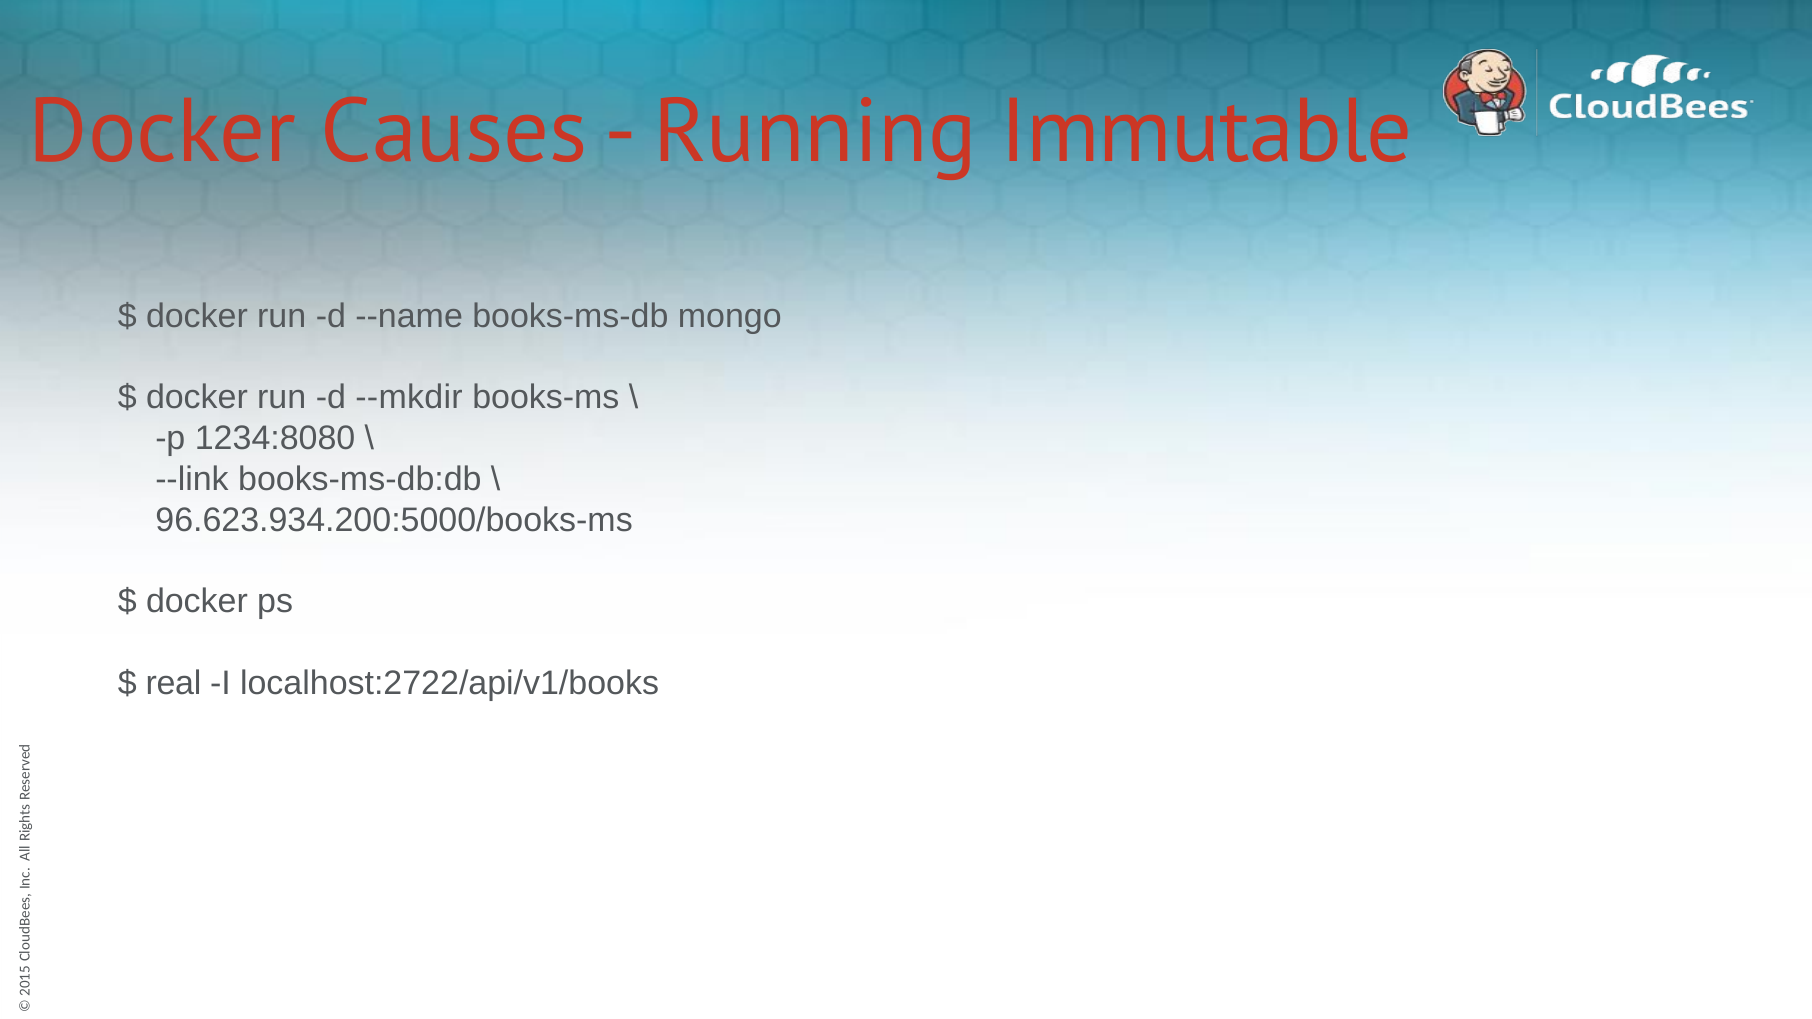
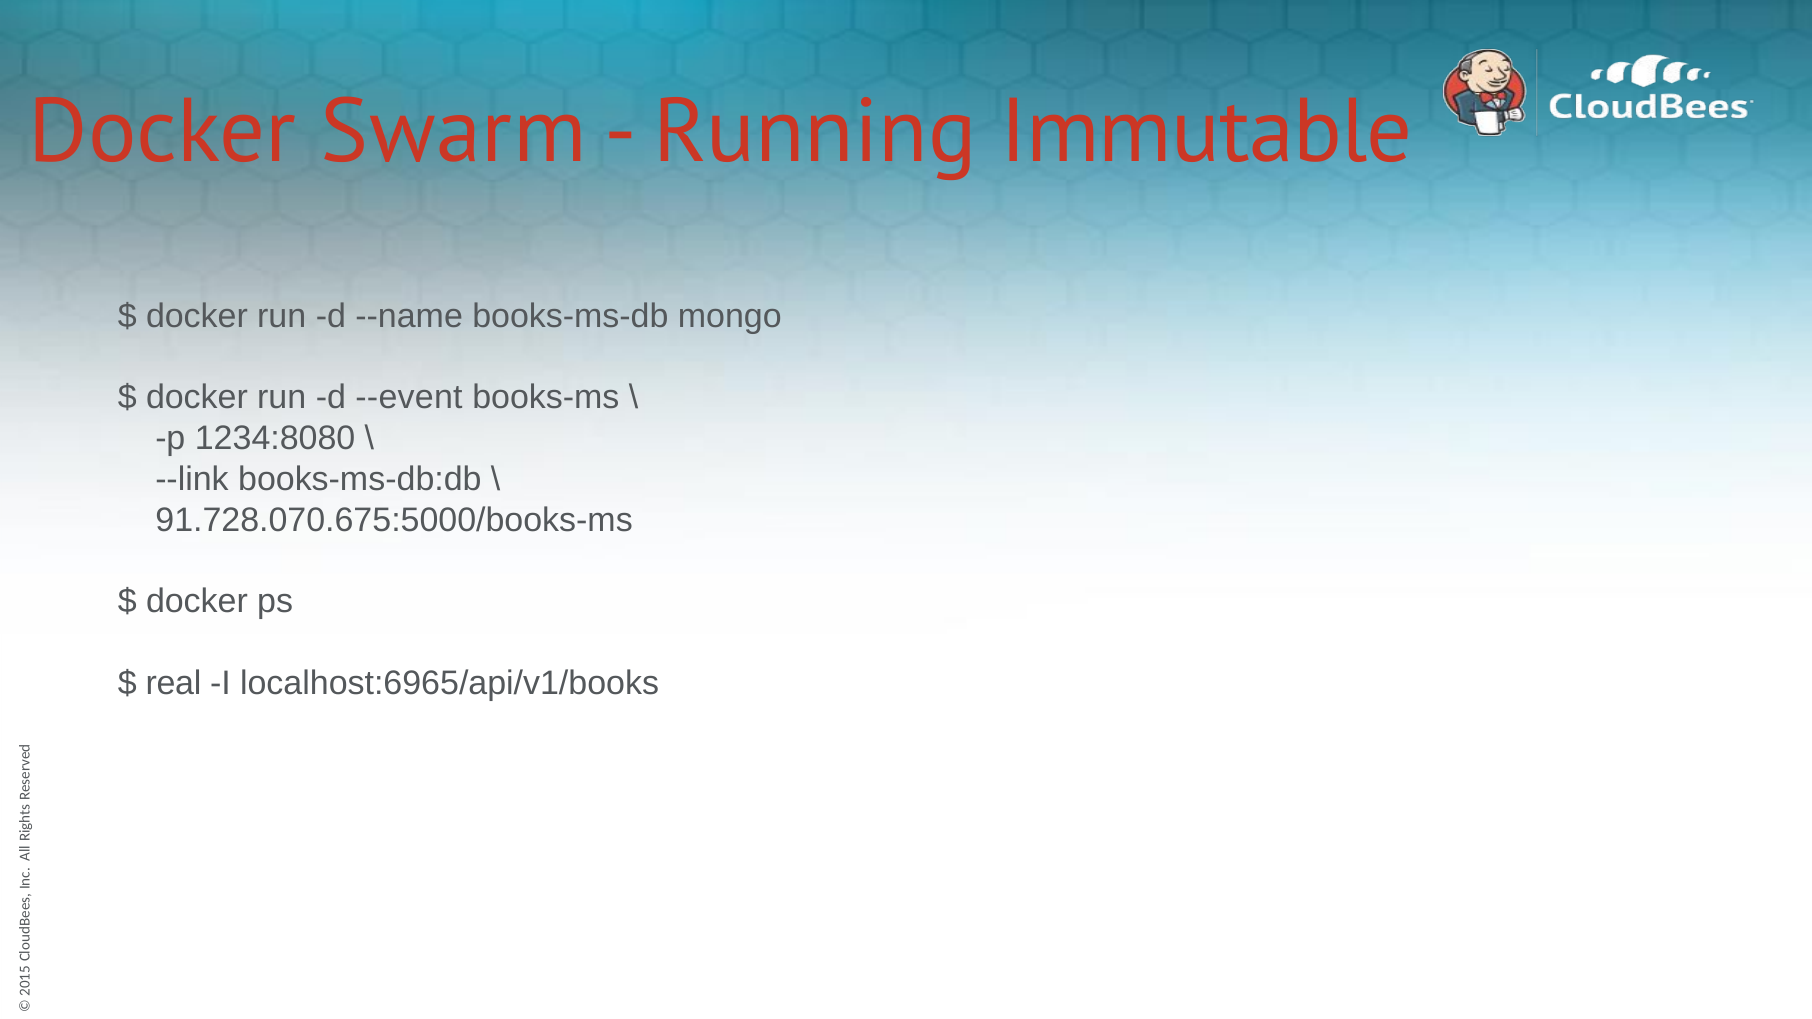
Causes: Causes -> Swarm (454, 131)
--mkdir: --mkdir -> --event (409, 398)
96.623.934.200:5000/books-ms: 96.623.934.200:5000/books-ms -> 91.728.070.675:5000/books-ms (394, 520)
localhost:2722/api/v1/books: localhost:2722/api/v1/books -> localhost:6965/api/v1/books (450, 683)
